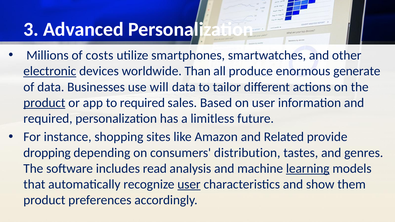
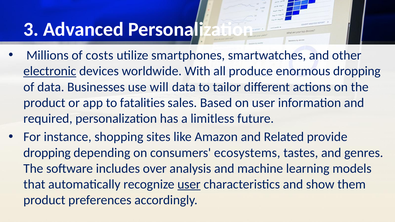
Than: Than -> With (198, 71)
enormous generate: generate -> dropping (357, 71)
product underline: present -> none (44, 103)
to required: required -> fatalities (142, 103)
distribution: distribution -> ecosystems (247, 153)
read: read -> over (155, 169)
learning underline: present -> none (308, 169)
